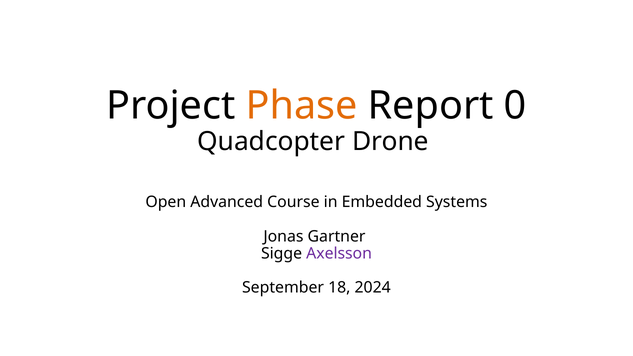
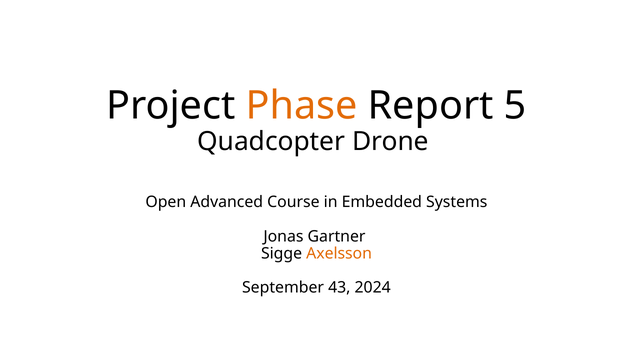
0: 0 -> 5 (515, 106)
Axelsson colour: purple -> orange (339, 254)
18: 18 -> 43 (339, 288)
